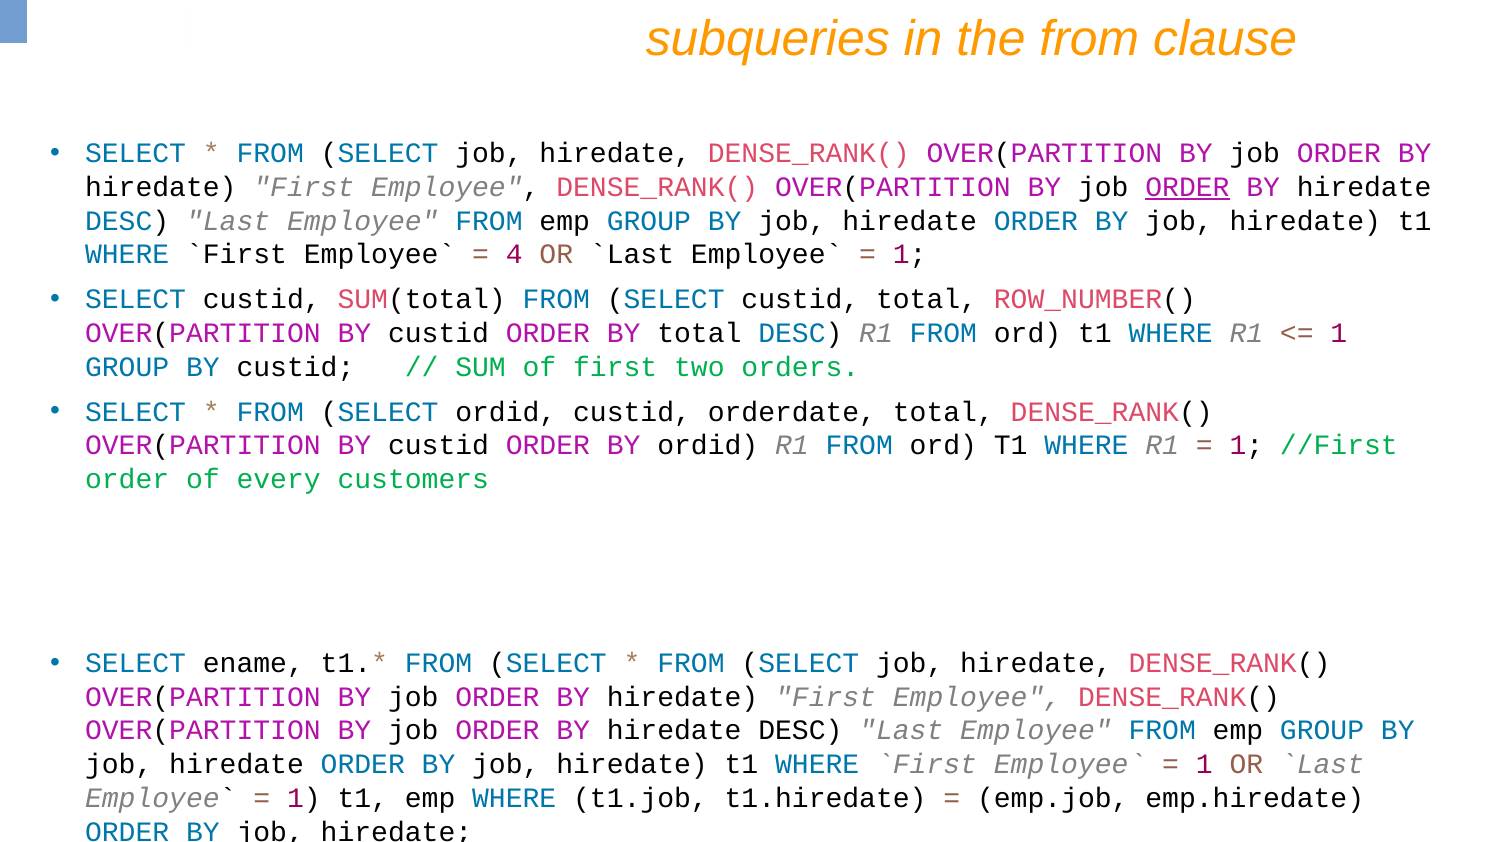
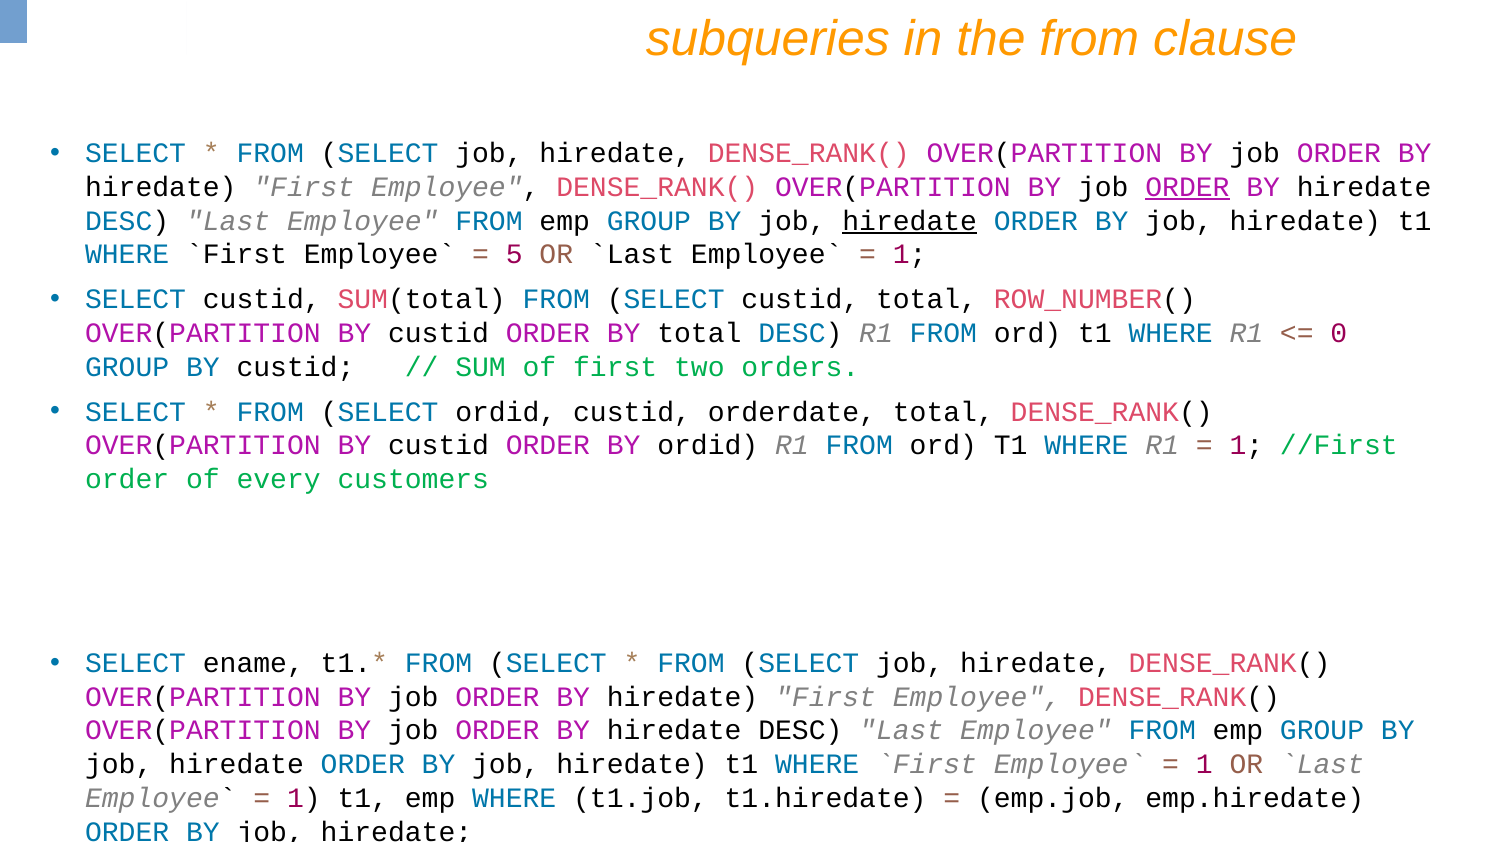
hiredate underline: none -> present (910, 221)
4: 4 -> 5 (514, 254)
1: 1 -> 0 (1339, 333)
